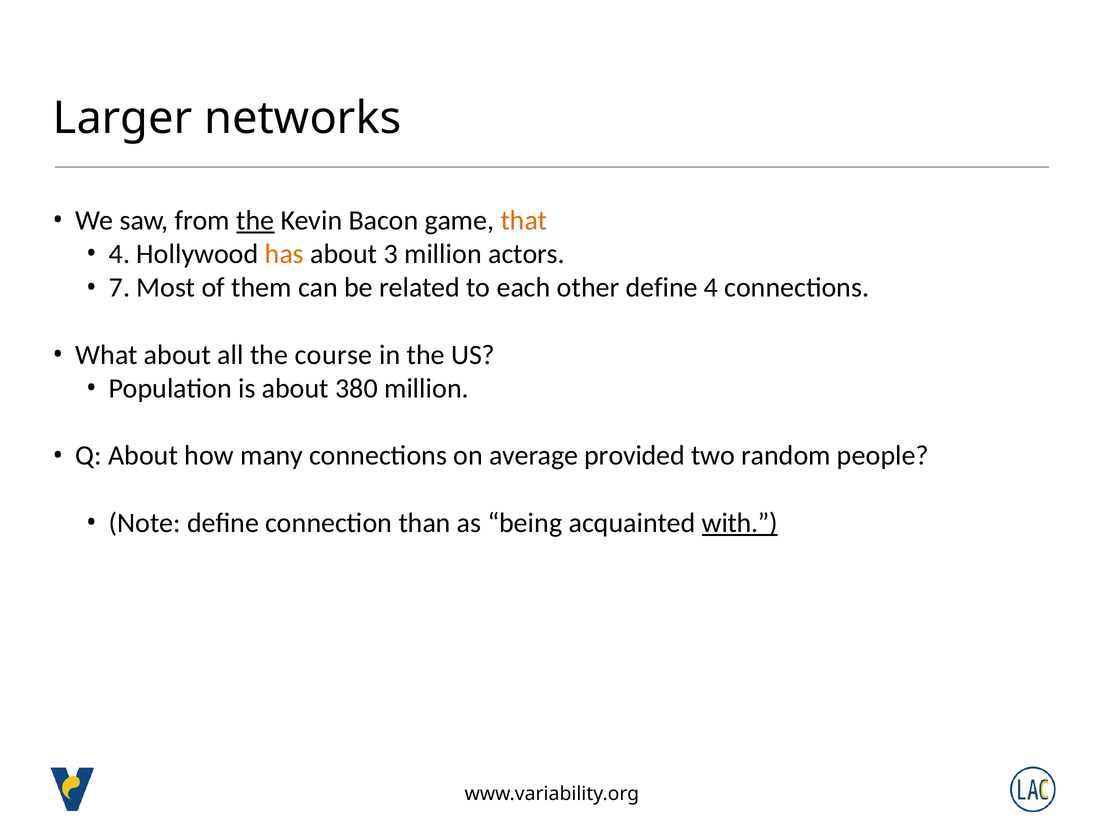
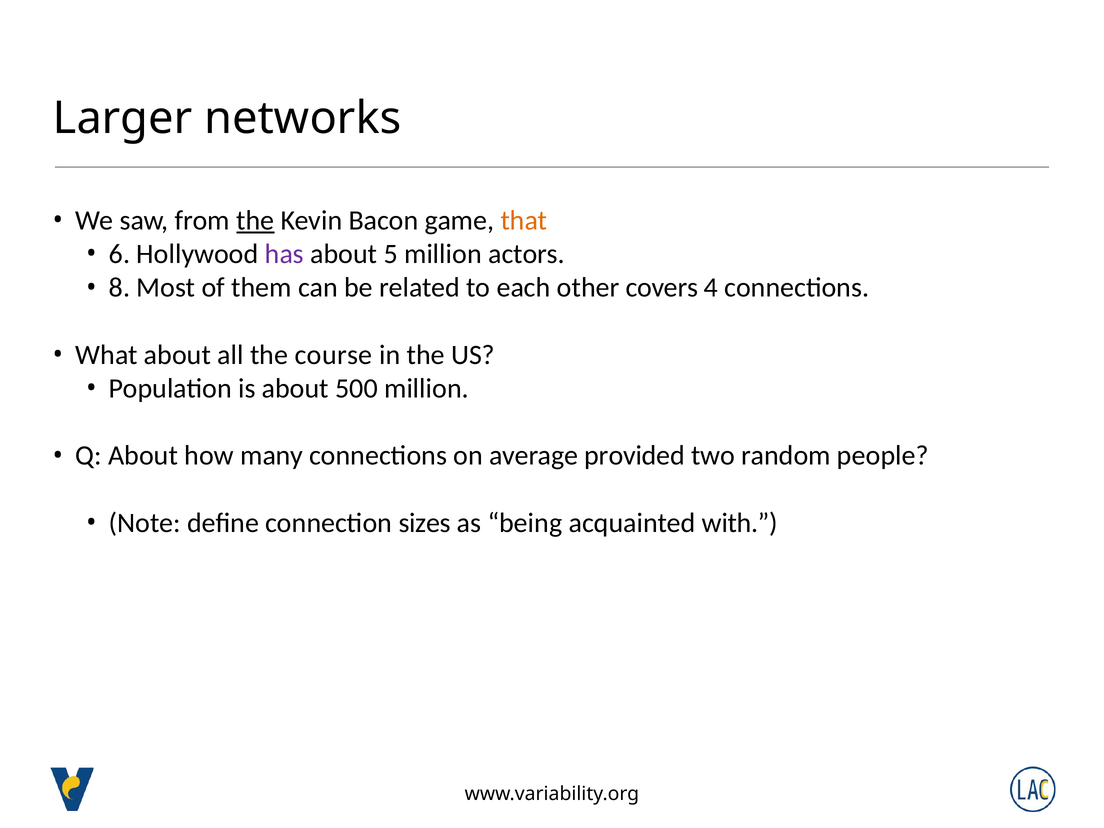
4: 4 -> 6 (119, 254)
has colour: orange -> purple (284, 254)
3: 3 -> 5 (391, 254)
7: 7 -> 8 (119, 288)
other define: define -> covers (662, 288)
380: 380 -> 500 (357, 388)
than: than -> sizes (425, 523)
with underline: present -> none (740, 523)
